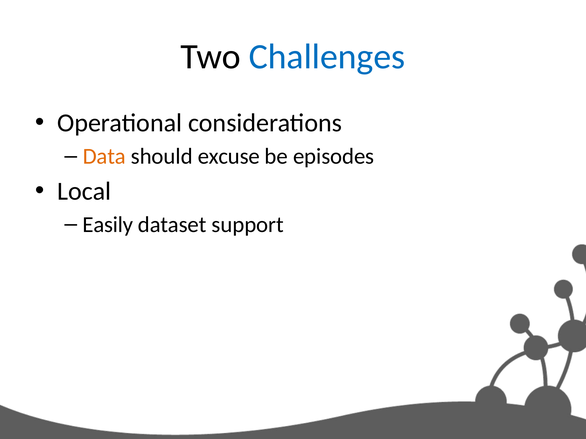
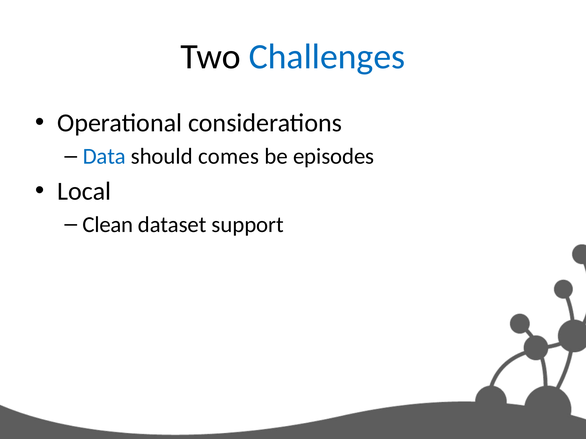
Data colour: orange -> blue (104, 157)
excuse: excuse -> comes (229, 157)
Easily: Easily -> Clean (108, 225)
